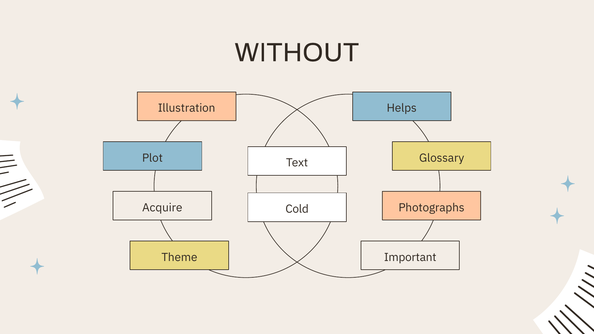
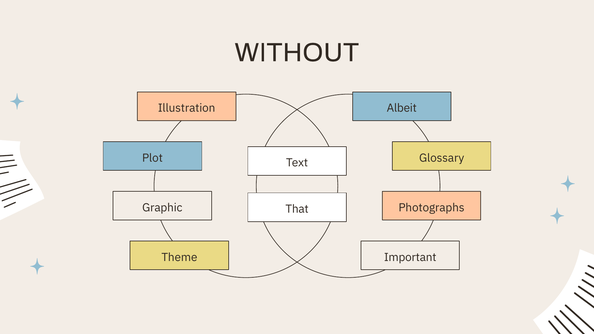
Helps: Helps -> Albeit (402, 108)
Acquire: Acquire -> Graphic (162, 208)
Cold: Cold -> That (297, 209)
